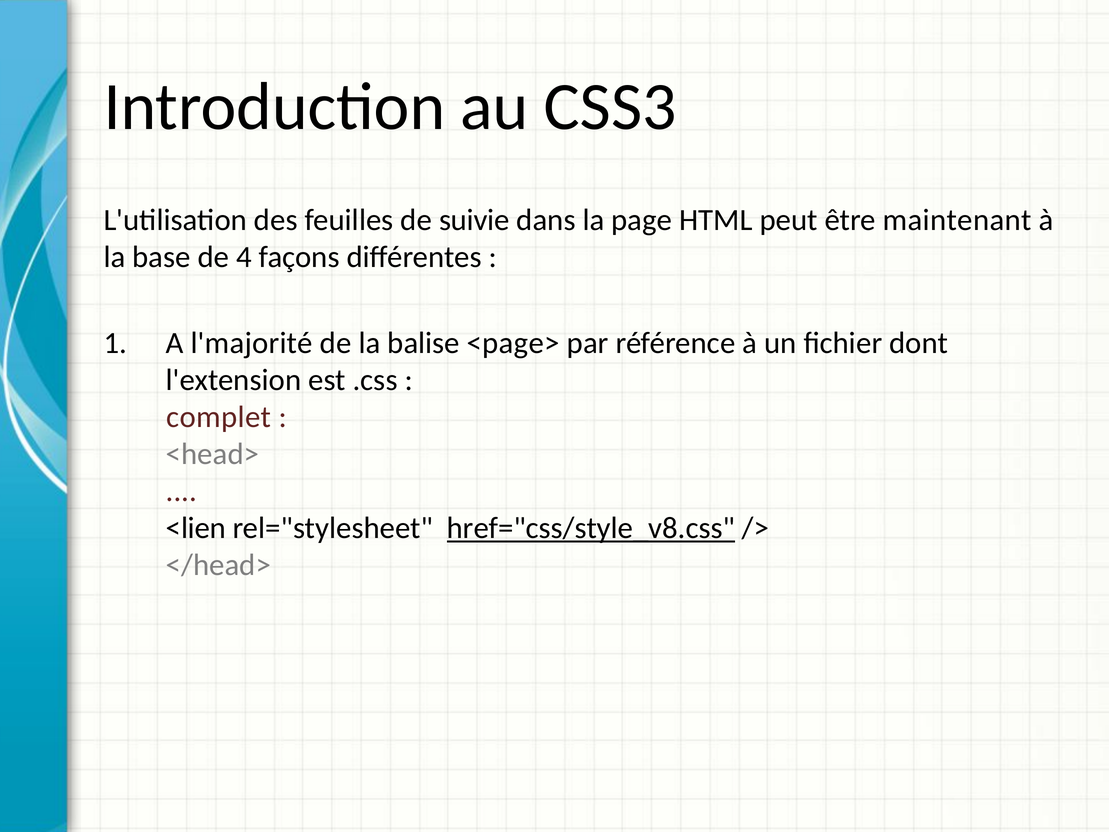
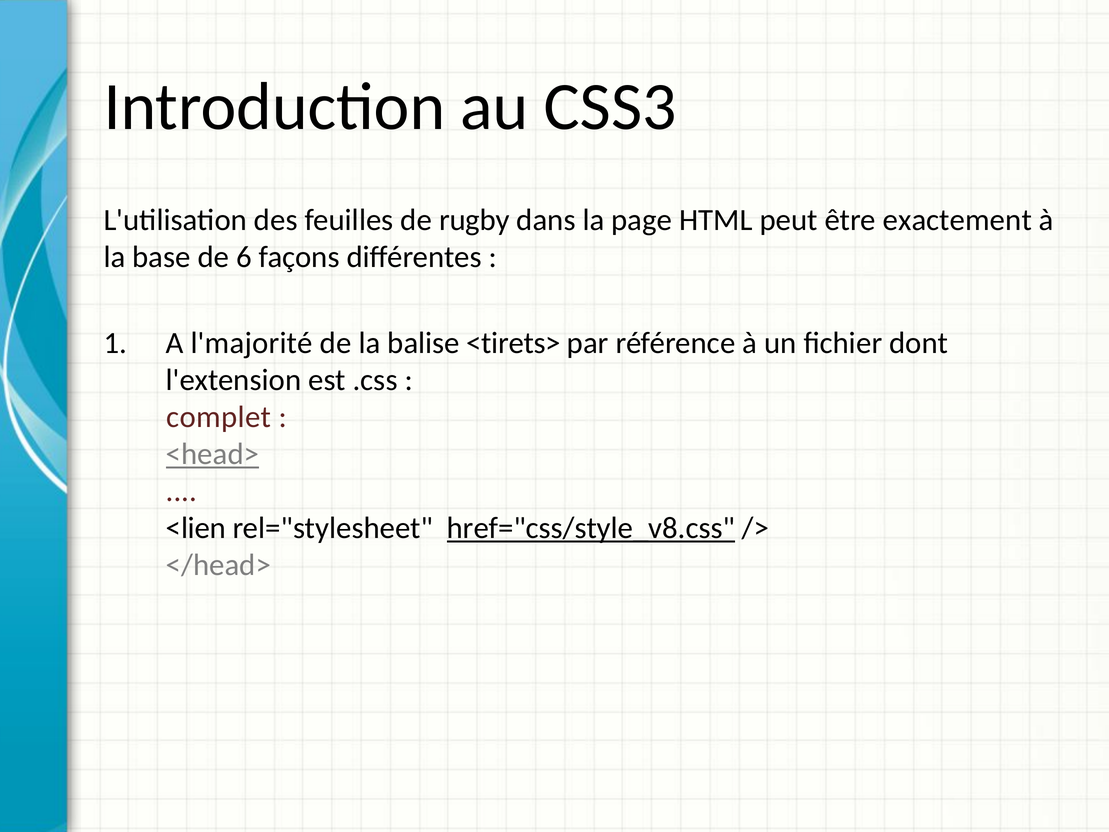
suivie: suivie -> rugby (474, 220)
maintenant: maintenant -> exactement (957, 220)
4: 4 -> 6 (244, 257)
<page>: <page> -> <tirets> (514, 343)
<head> underline: none -> present (212, 454)
